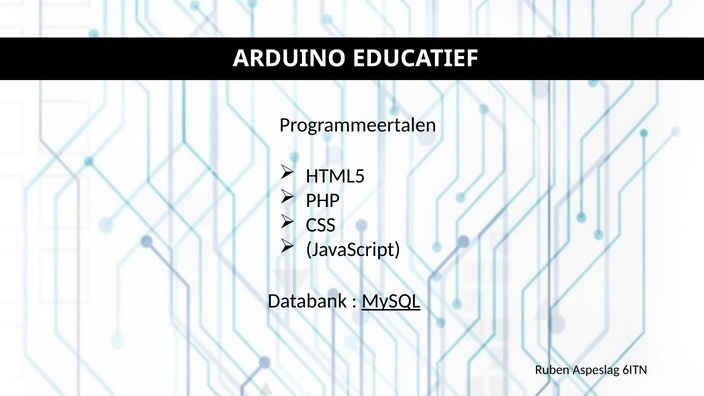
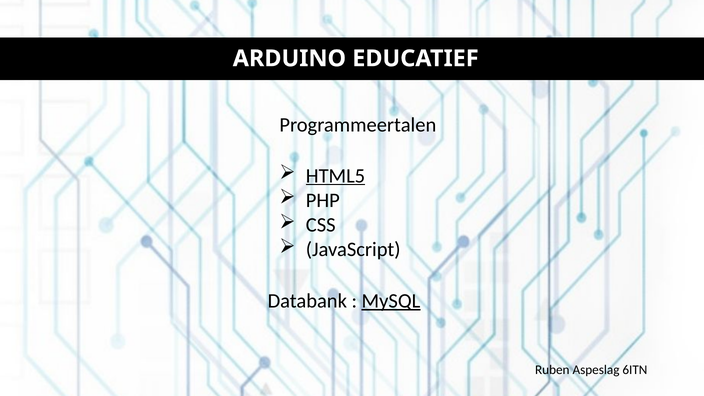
HTML5 underline: none -> present (335, 176)
